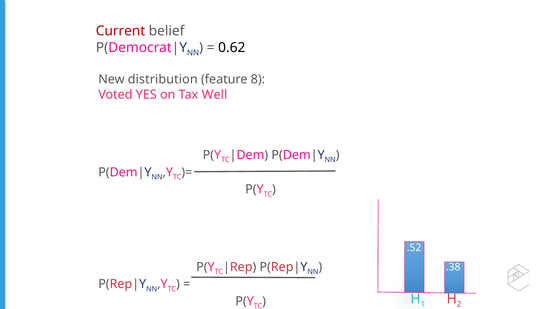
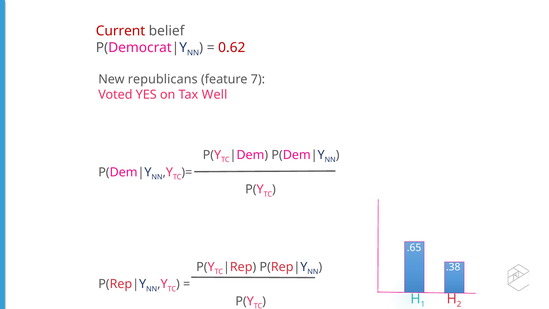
0.62 colour: black -> red (232, 47)
distribution: distribution -> republicans (163, 79)
8: 8 -> 7 (258, 79)
.52: .52 -> .65 (414, 248)
